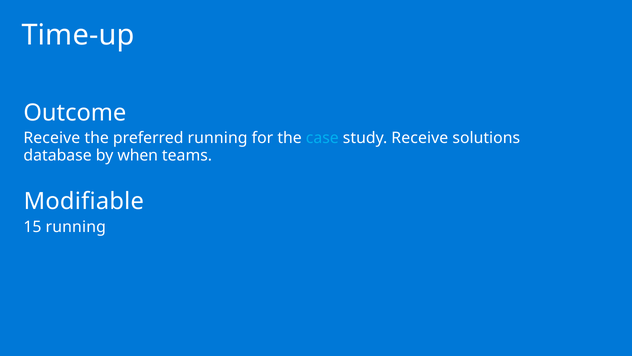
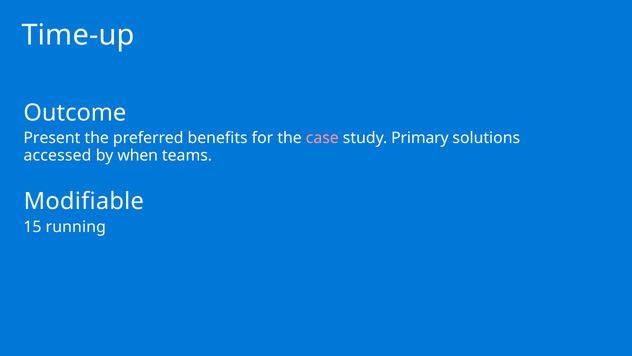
Receive: Receive -> Present (52, 138)
preferred running: running -> benefits (218, 138)
case colour: light blue -> pink (322, 138)
study Receive: Receive -> Primary (420, 138)
database: database -> accessed (58, 155)
